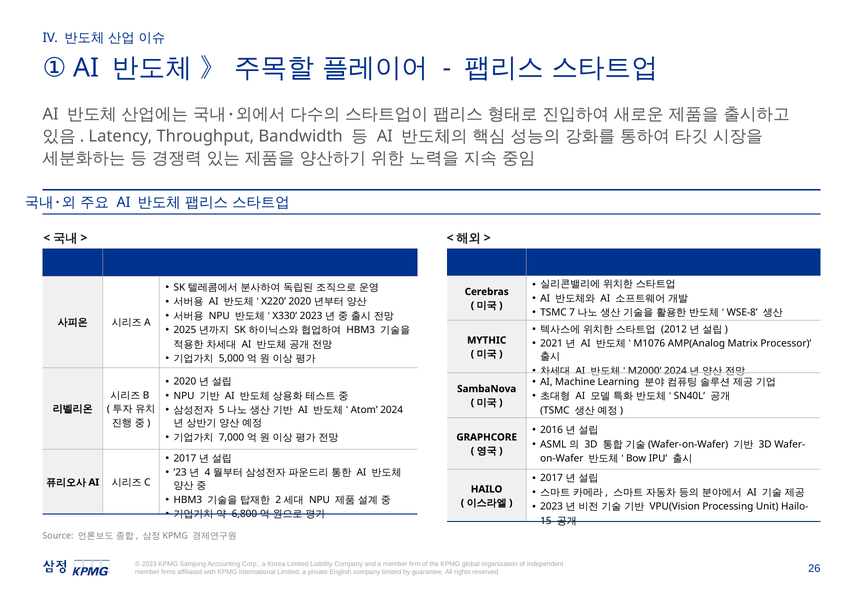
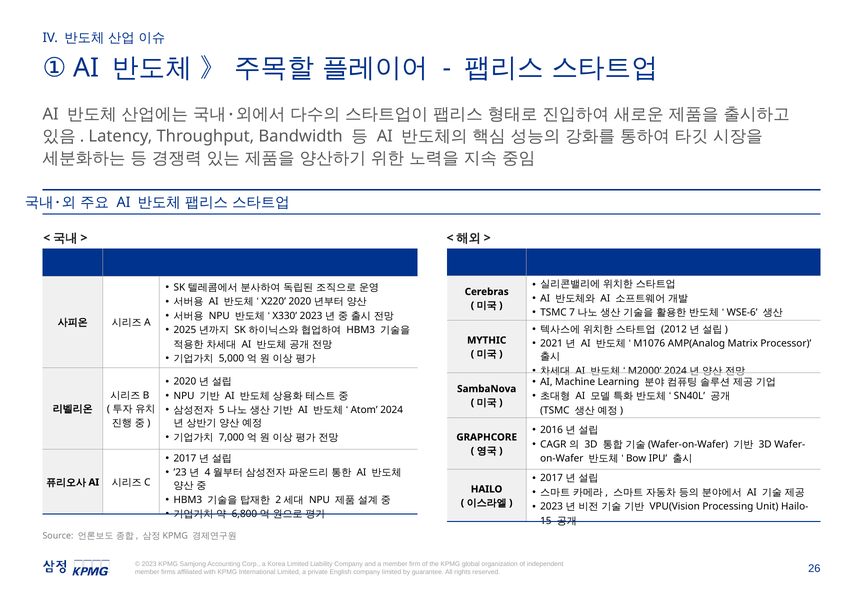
WSE-8: WSE-8 -> WSE-6 (742, 312)
ASML: ASML -> CAGR (553, 444)
